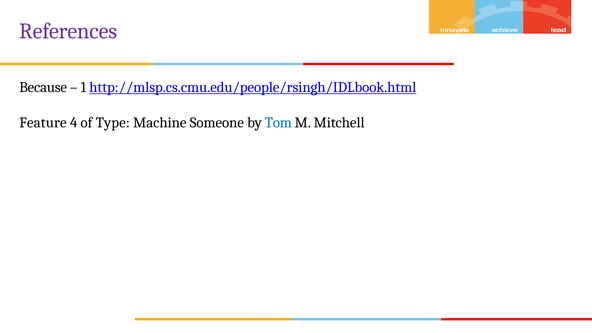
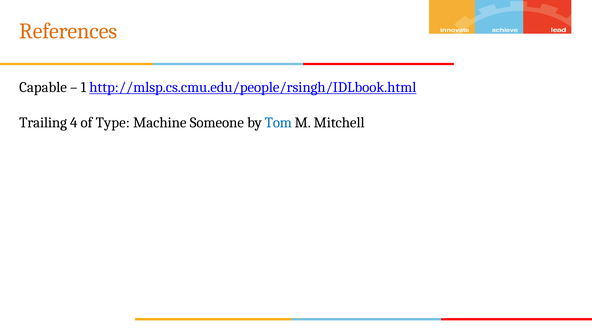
References colour: purple -> orange (68, 31)
Because: Because -> Capable (43, 87)
Feature: Feature -> Trailing (43, 123)
